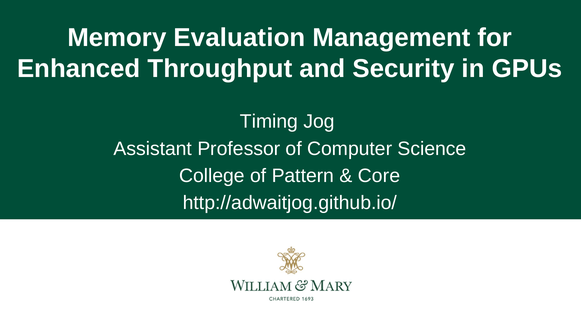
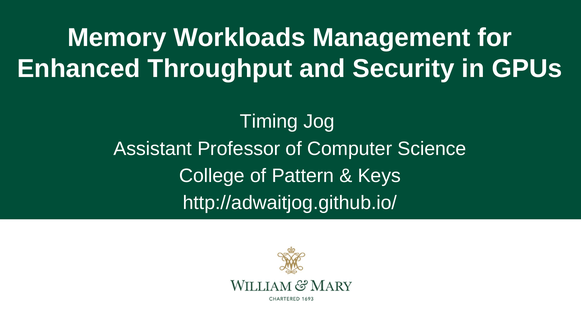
Evaluation: Evaluation -> Workloads (240, 38)
Core: Core -> Keys (379, 176)
